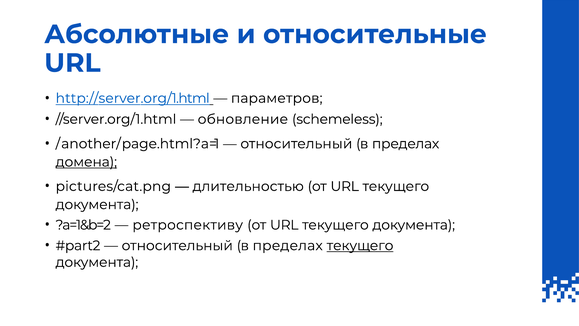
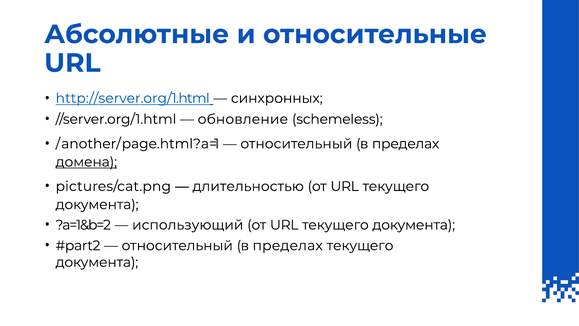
параметров: параметров -> синхронных (277, 98)
ретроспективу: ретроспективу -> использующий (188, 225)
текущего underline: present -> none (360, 245)
